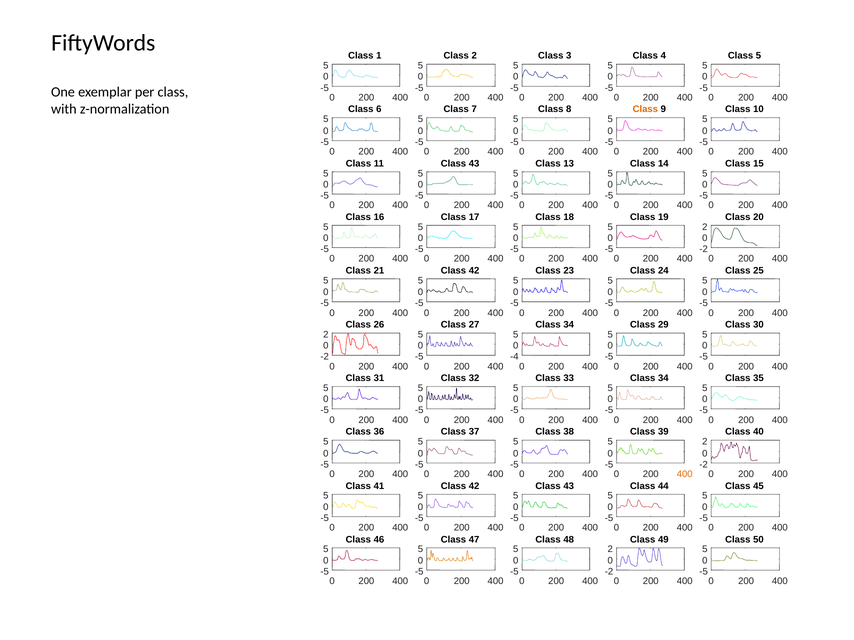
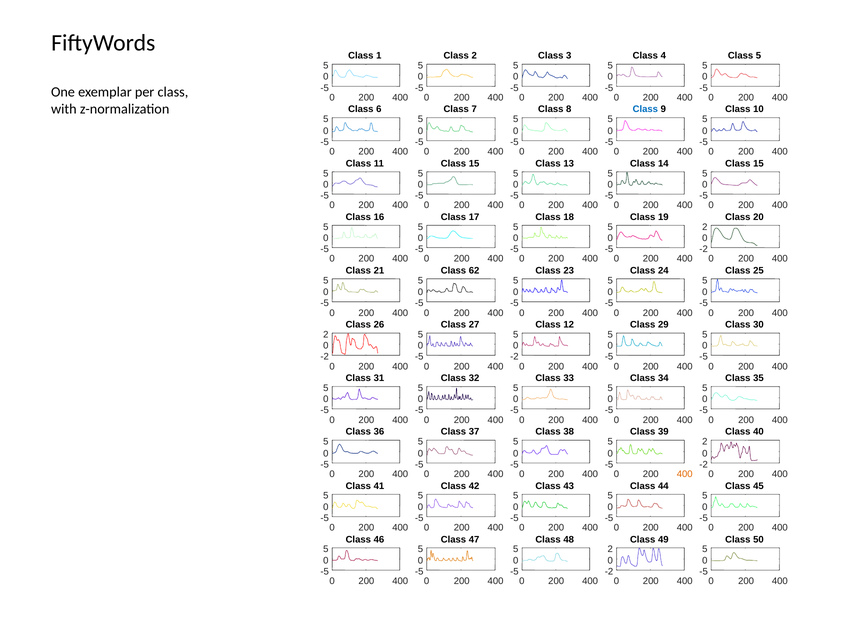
Class colour: orange -> blue (645, 109)
43: 43 -> 15 (474, 164)
42: 42 -> 62 (474, 271)
34: 34 -> 12 (569, 325)
-4: -4 -> -2 (514, 357)
